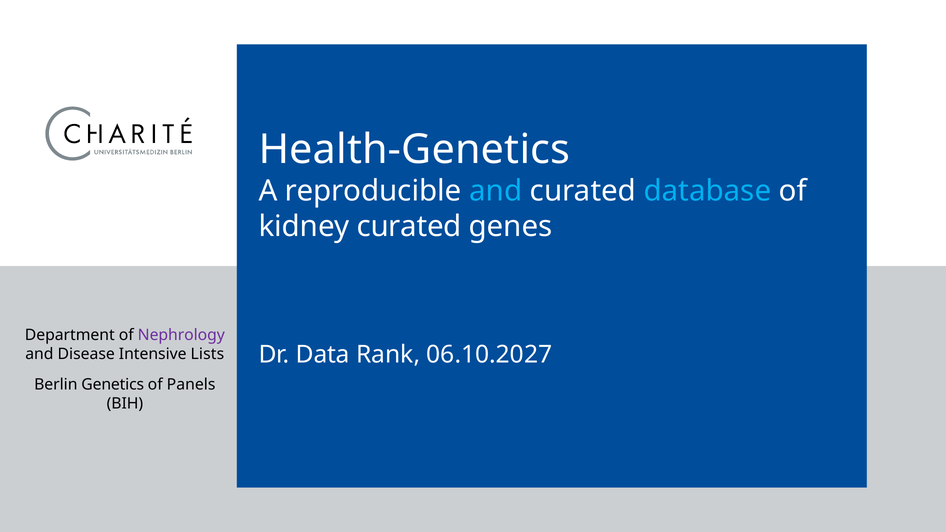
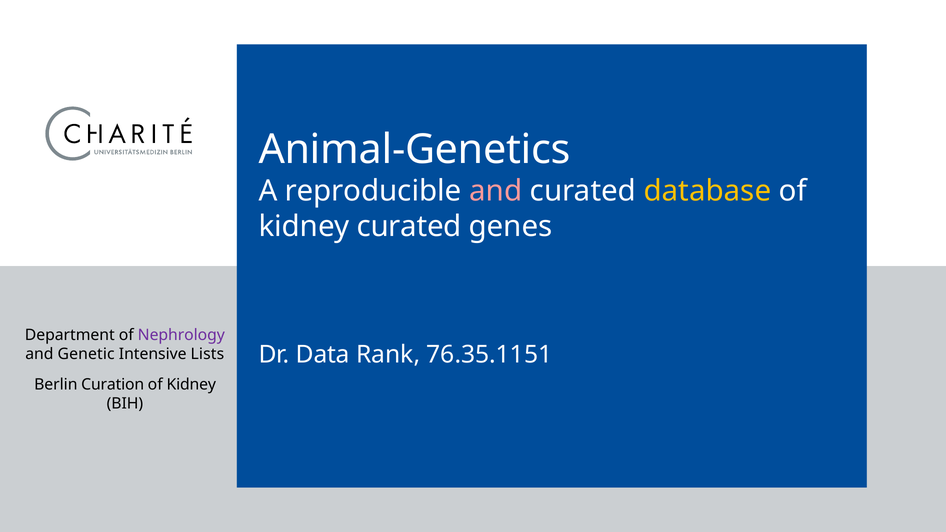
Health-Genetics: Health-Genetics -> Animal-Genetics (415, 149)
and colour: light blue -> pink (496, 191)
database colour: light blue -> yellow (707, 191)
06.10.2027: 06.10.2027 -> 76.35.1151 (489, 355)
Disease: Disease -> Genetic (86, 354)
Genetics: Genetics -> Curation (113, 385)
Panels: Panels -> Kidney (191, 385)
